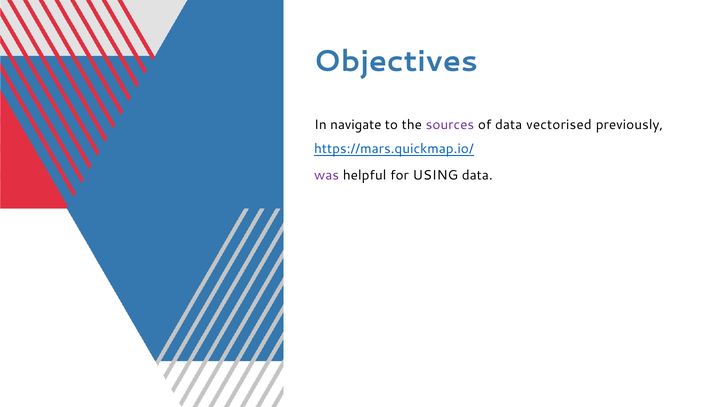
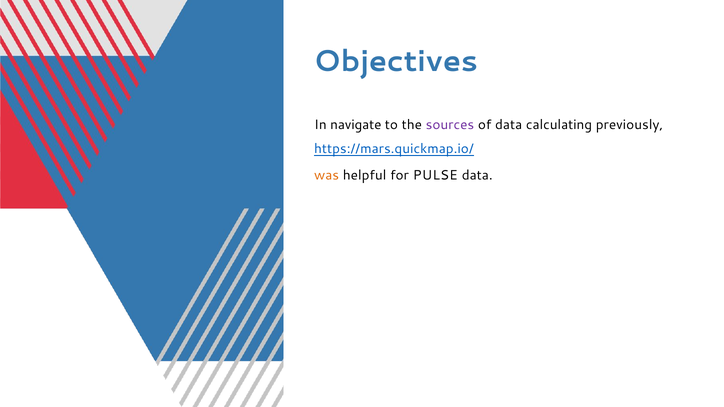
vectorised: vectorised -> calculating (559, 125)
was colour: purple -> orange (327, 175)
USING: USING -> PULSE (435, 175)
